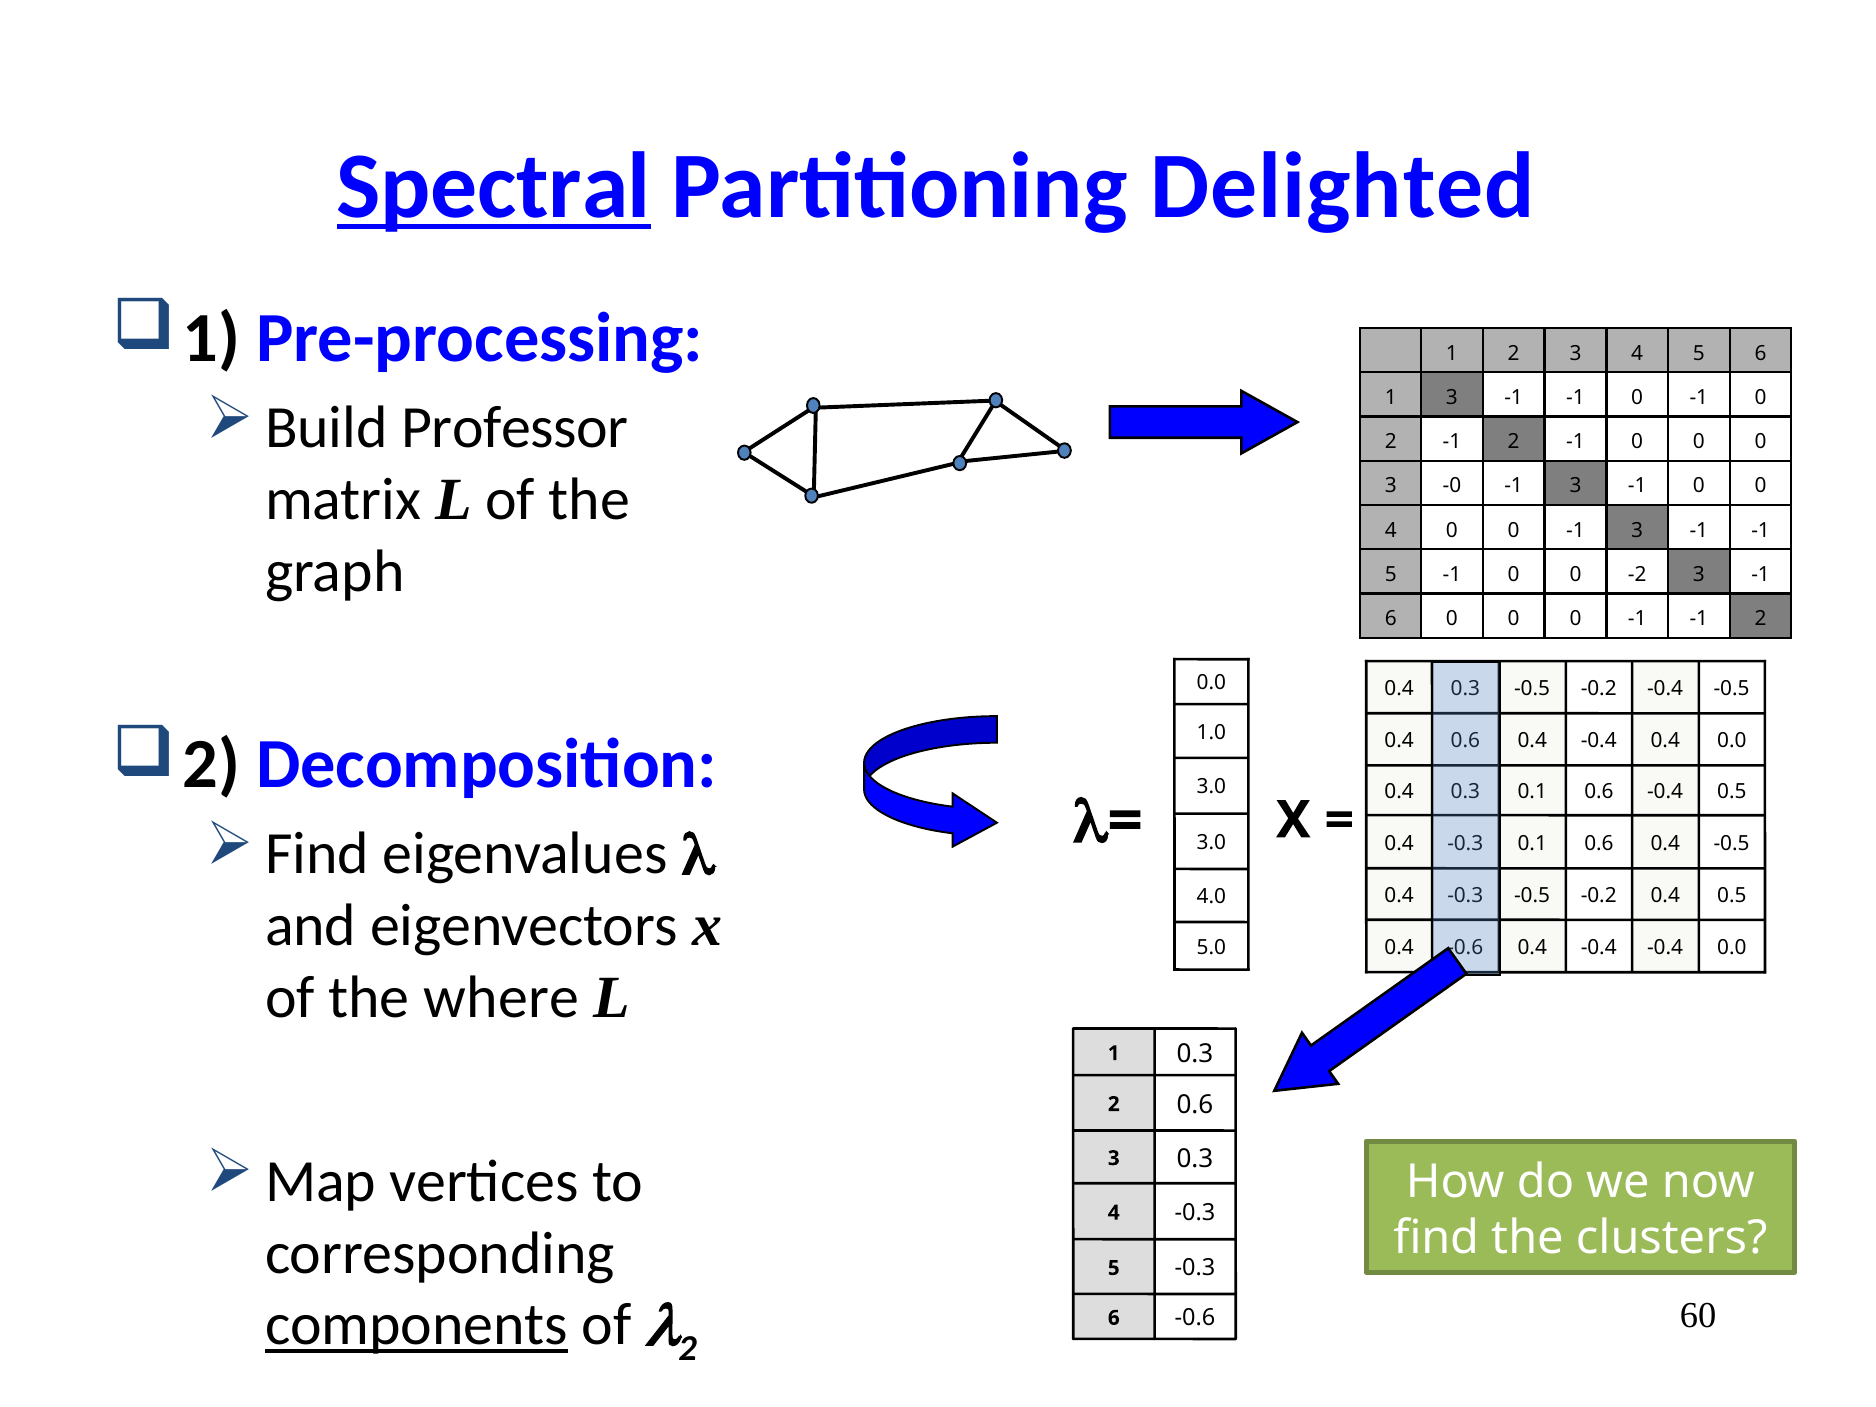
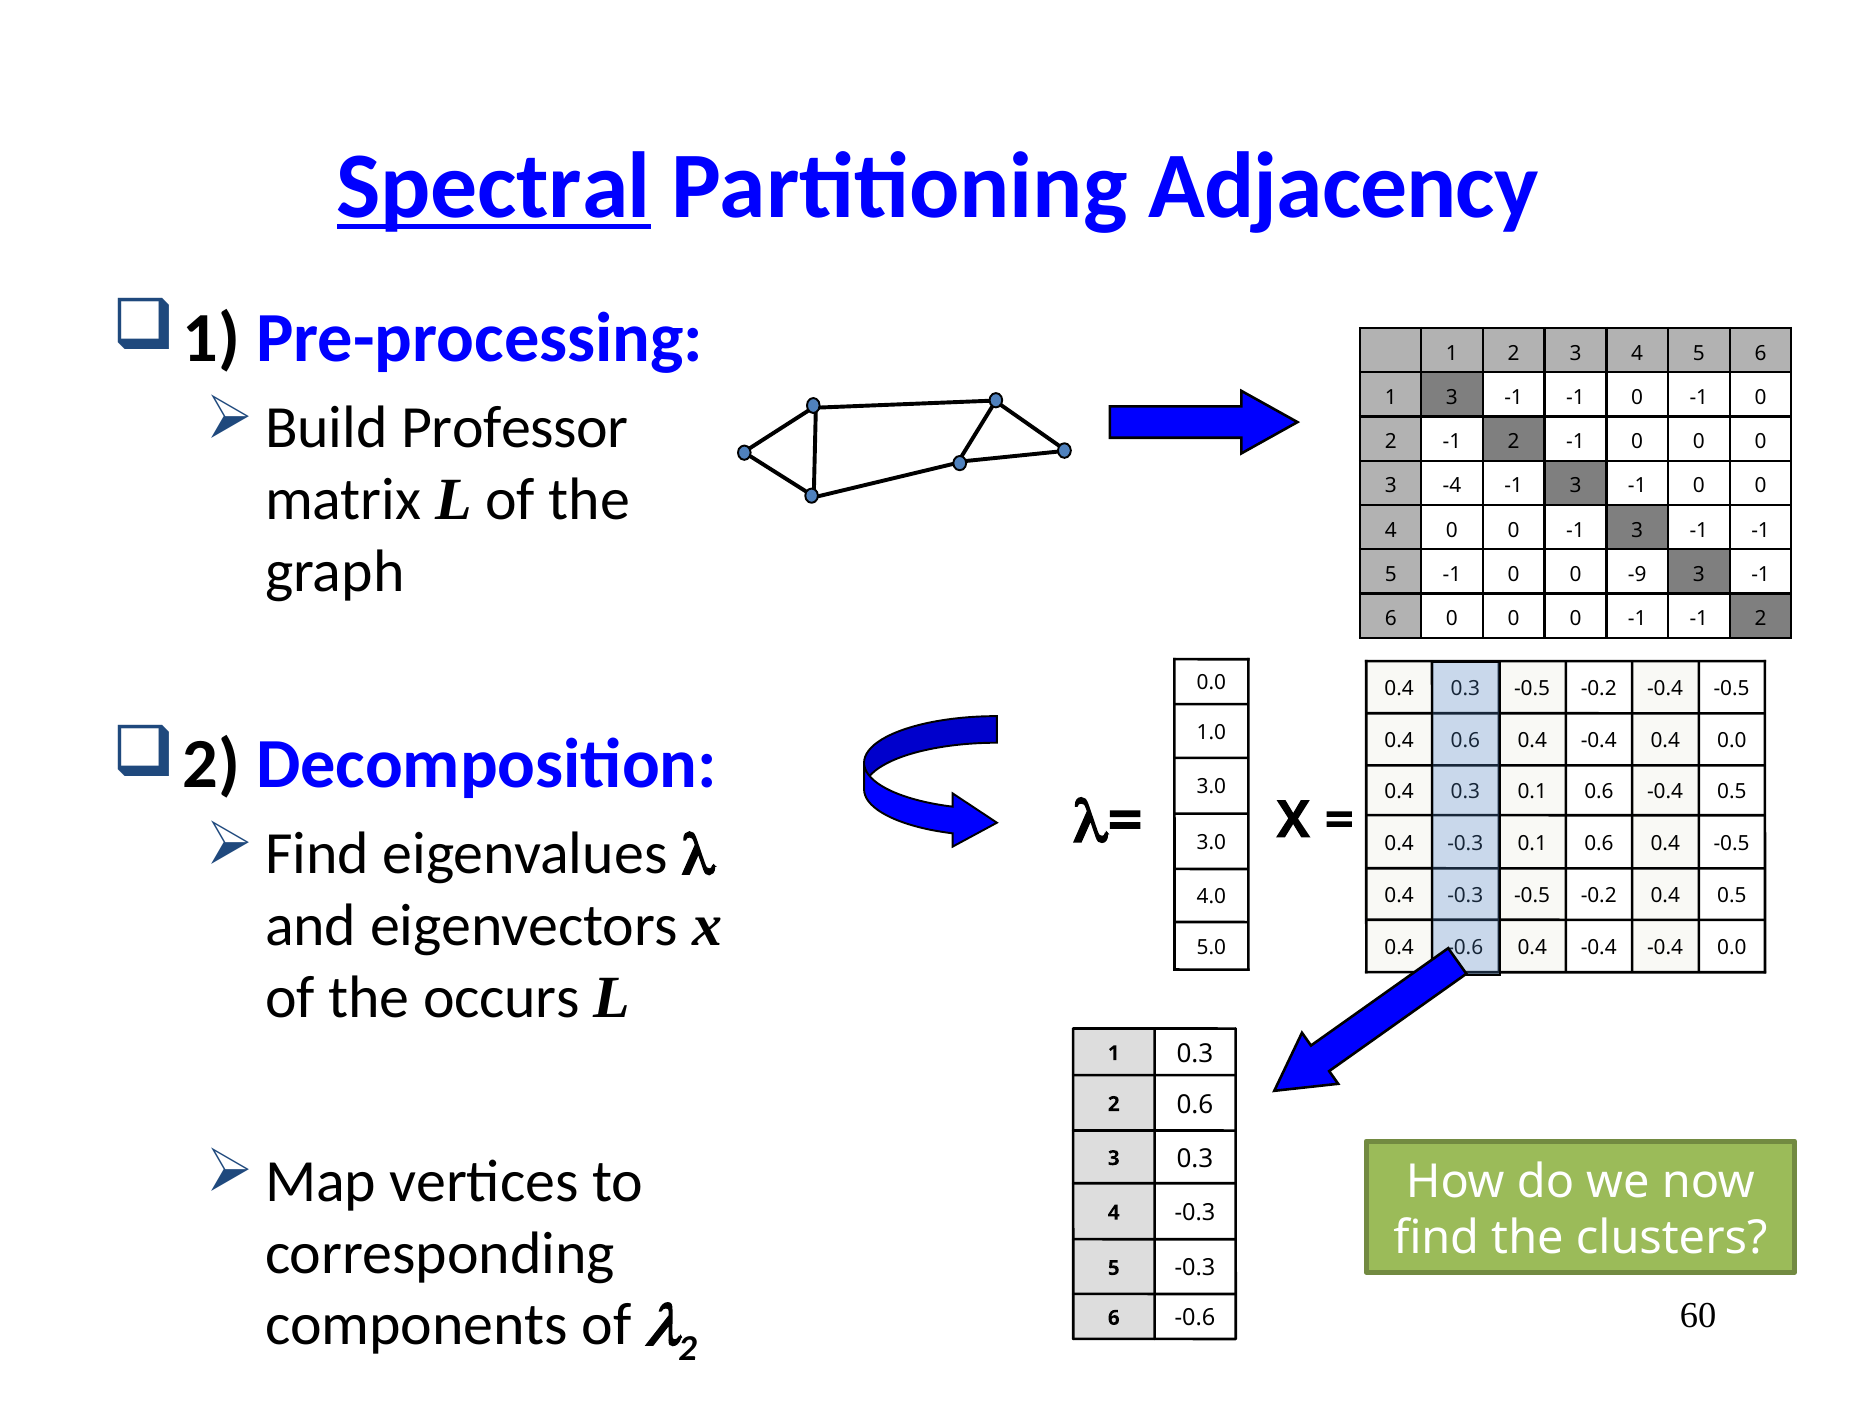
Delighted: Delighted -> Adjacency (1344, 186)
-0: -0 -> -4 (1452, 486)
-2: -2 -> -9 (1637, 574)
where: where -> occurs (502, 998)
components underline: present -> none (417, 1325)
